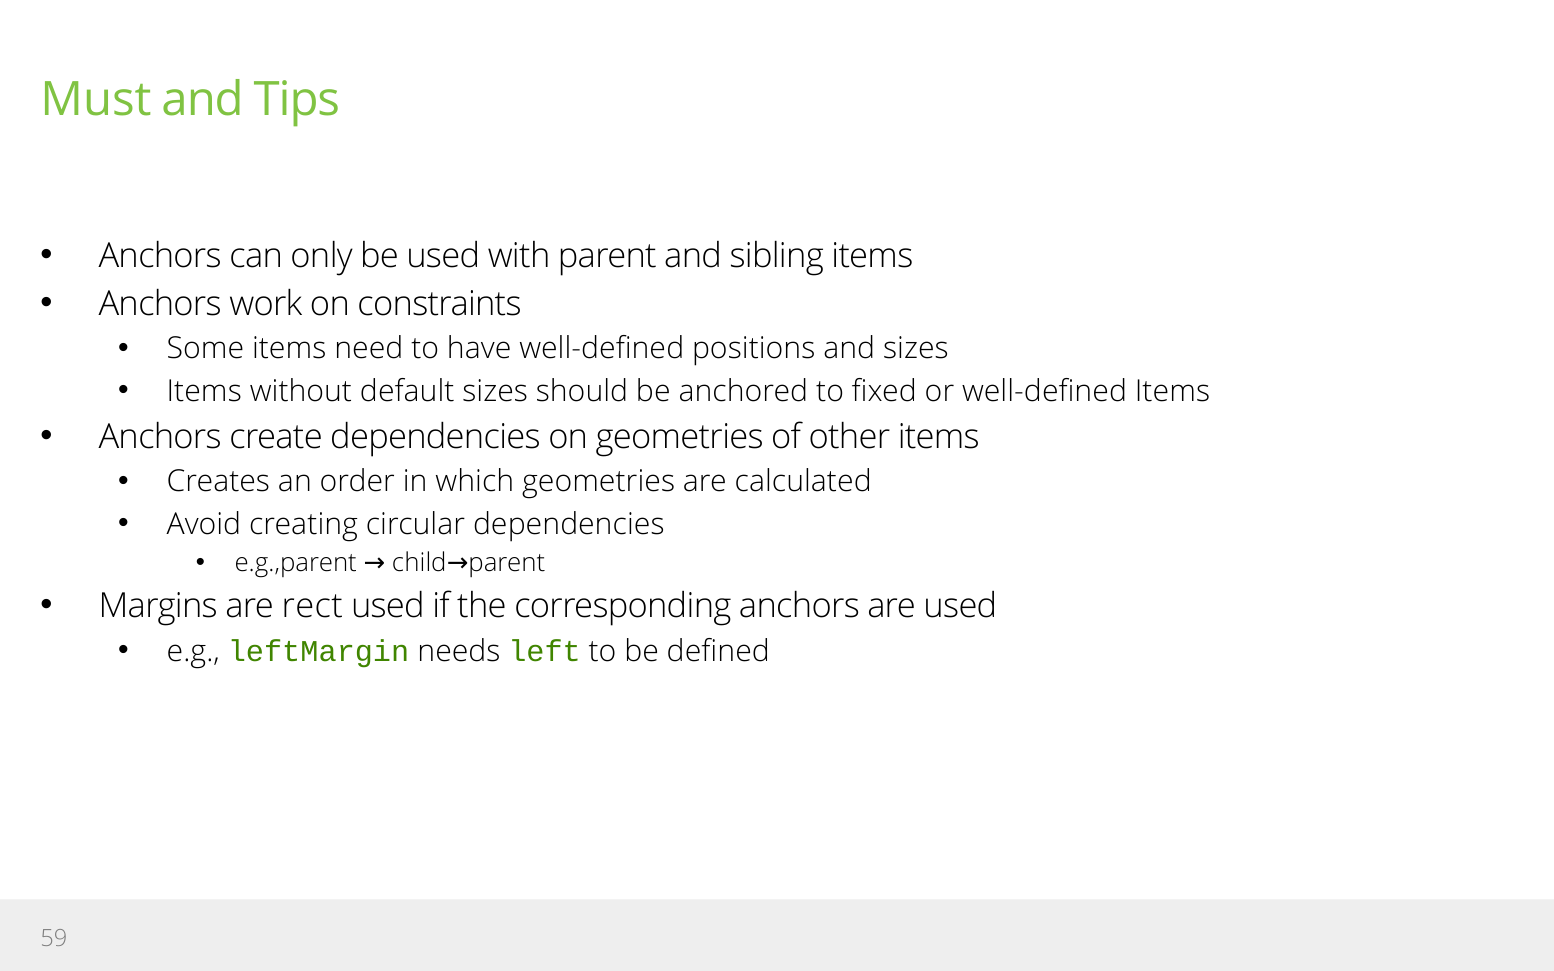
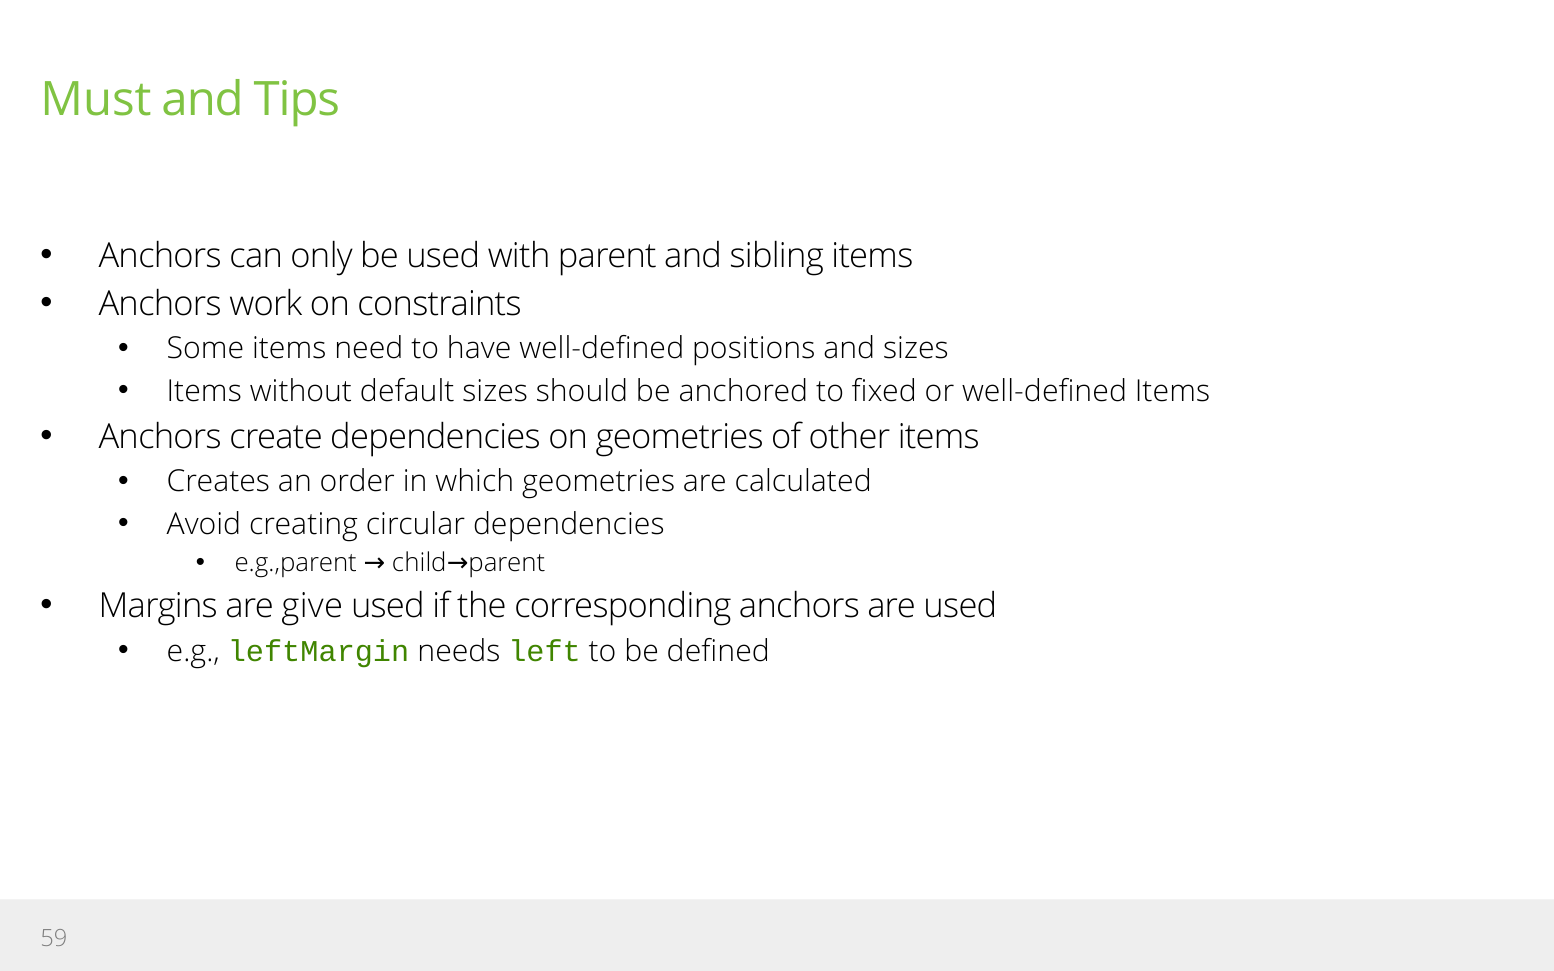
rect: rect -> give (312, 607)
